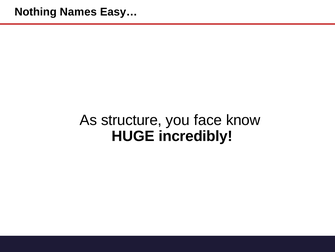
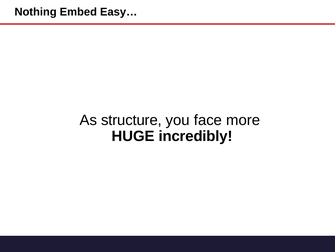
Names: Names -> Embed (78, 12)
know: know -> more (243, 120)
